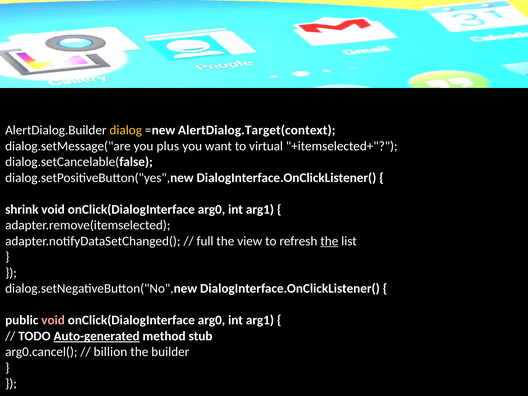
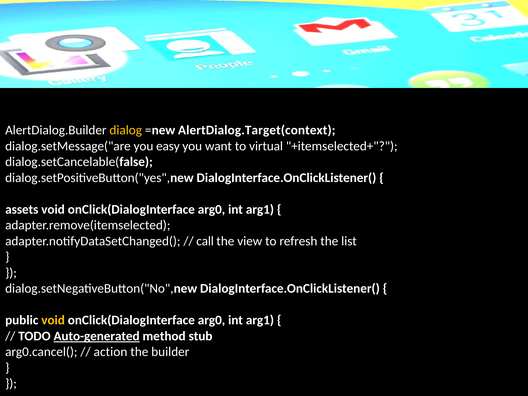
plus: plus -> easy (168, 146)
shrink: shrink -> assets (22, 209)
full: full -> call (205, 241)
the underline: present -> none (329, 241)
void colour: pink -> yellow (53, 320)
billion: billion -> action (110, 352)
